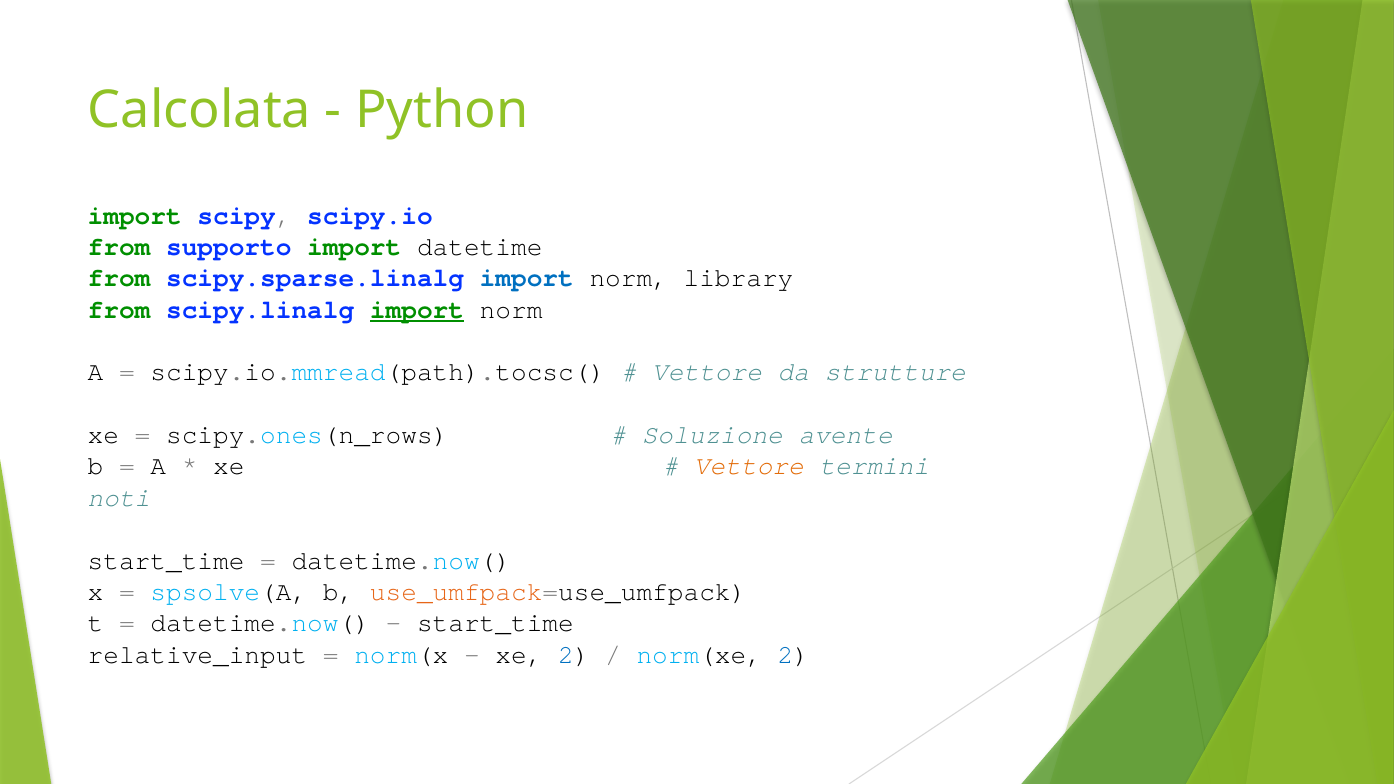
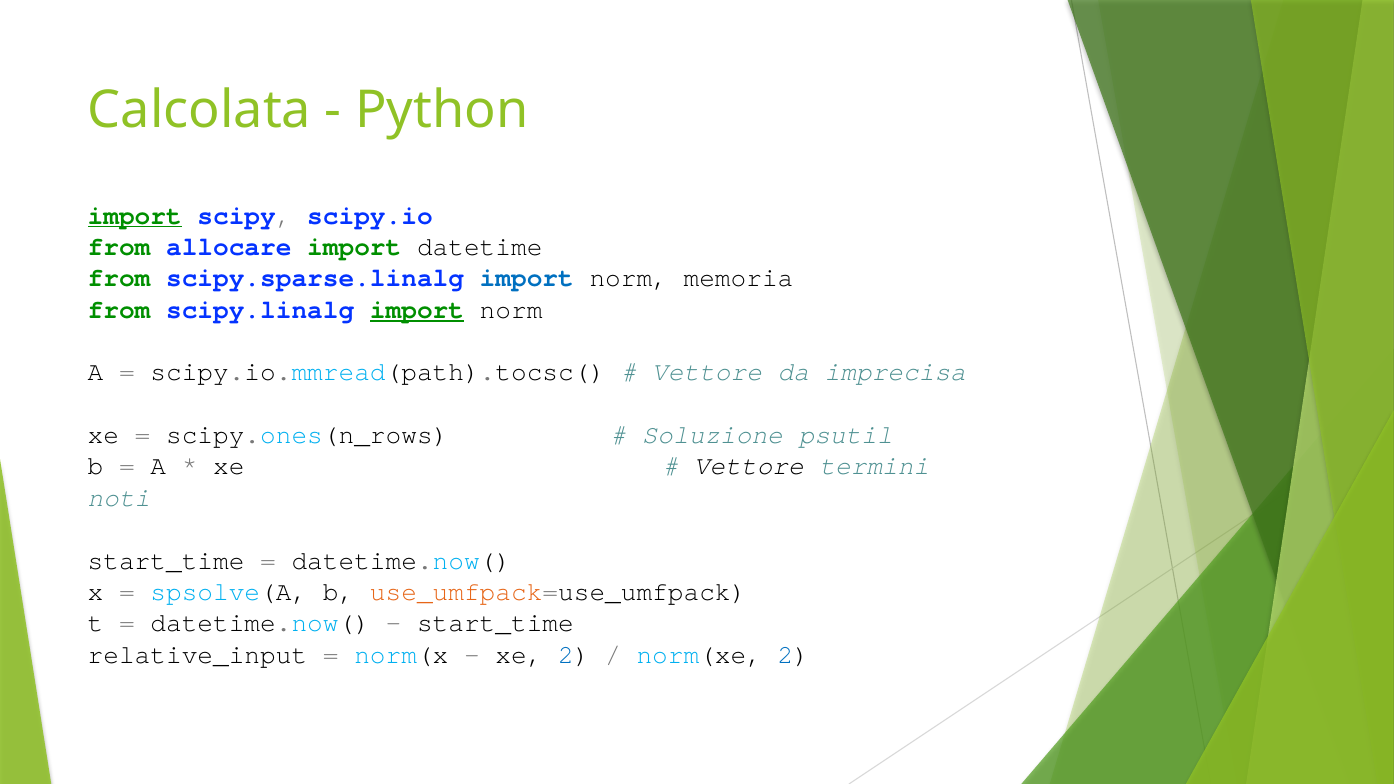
import underline: none -> present (135, 215)
supporto: supporto -> allocare (229, 247)
library: library -> memoria (738, 278)
strutture: strutture -> imprecisa (895, 372)
avente: avente -> psutil (846, 435)
Vettore colour: orange -> black (749, 466)
